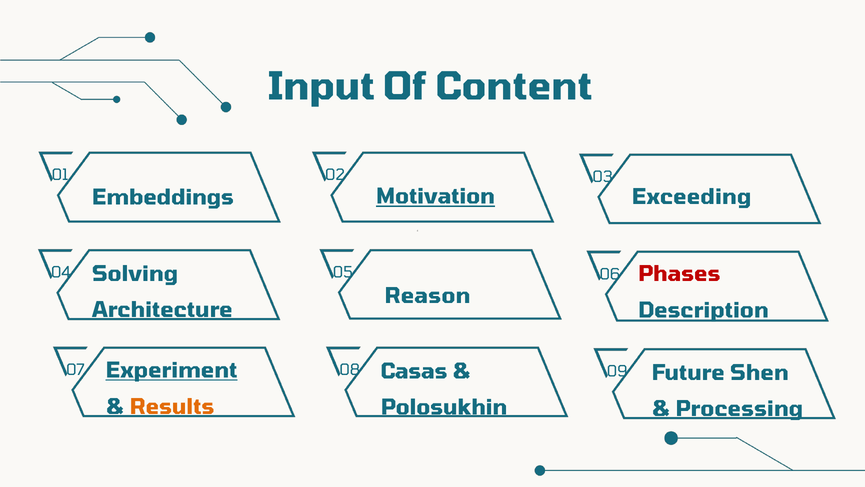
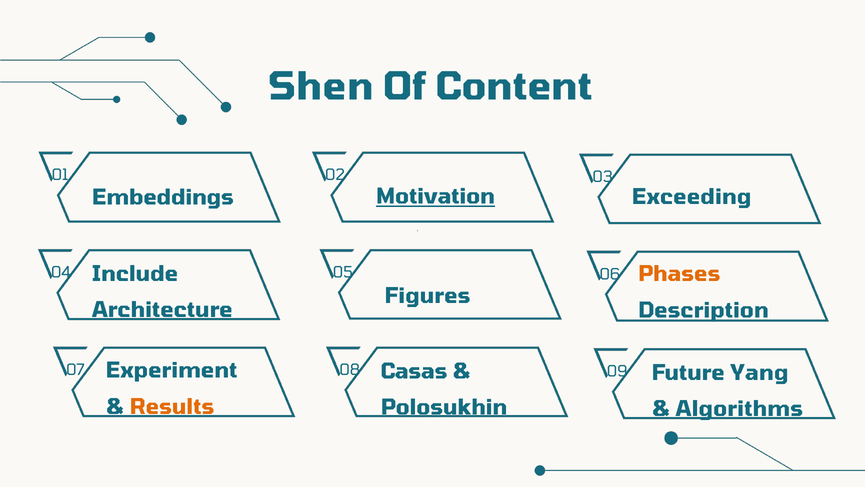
Input: Input -> Shen (321, 87)
Solving: Solving -> Include (135, 274)
Phases colour: red -> orange (679, 274)
Reason: Reason -> Figures (428, 296)
Experiment underline: present -> none (172, 370)
Shen: Shen -> Yang (759, 373)
Processing: Processing -> Algorithms (739, 409)
